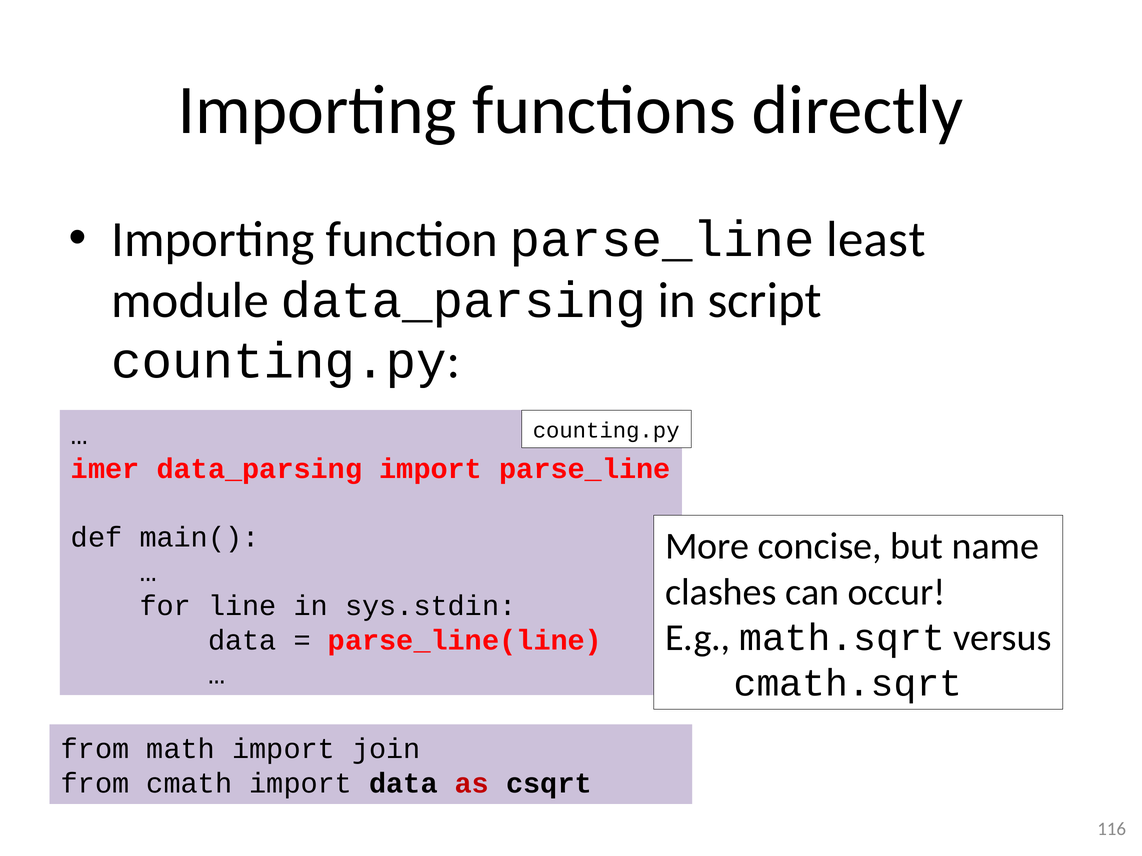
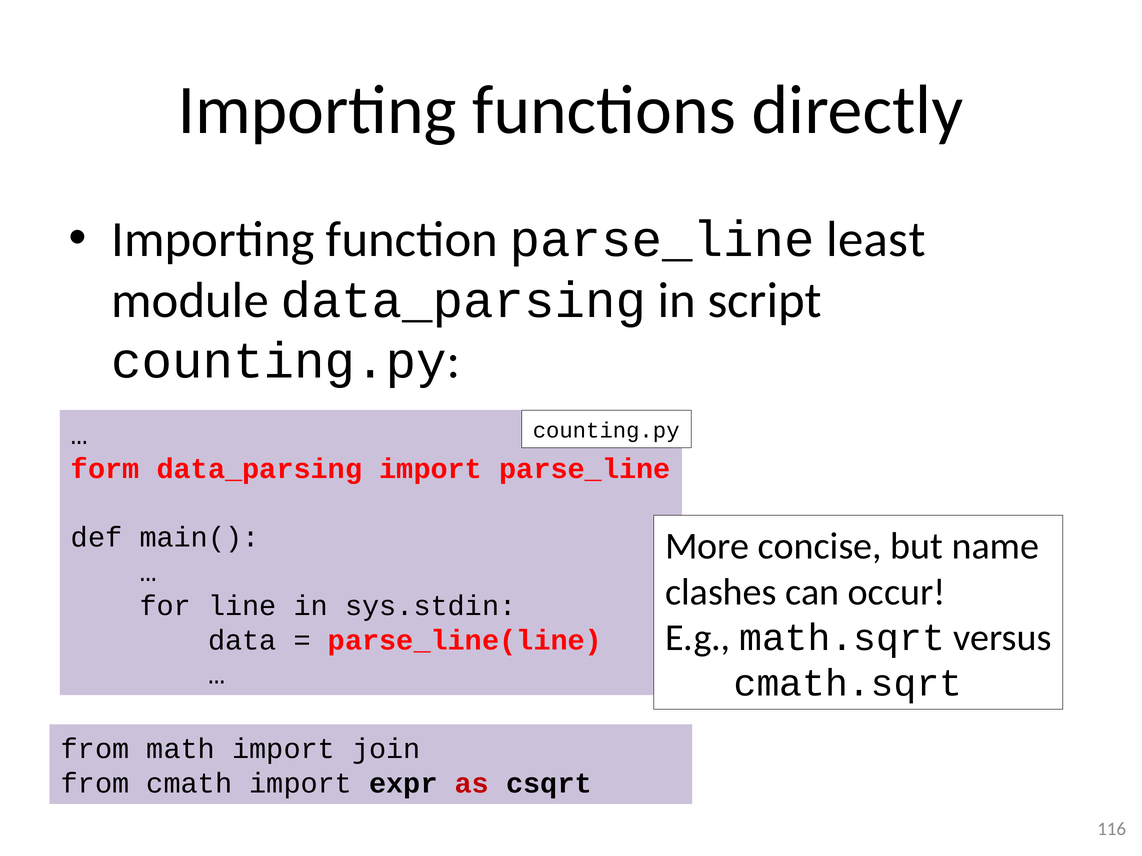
imer: imer -> form (105, 469)
import data: data -> expr (403, 784)
